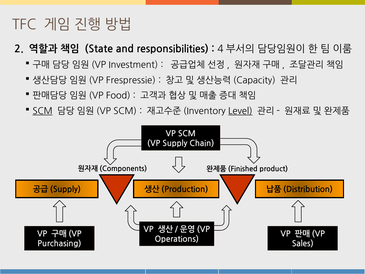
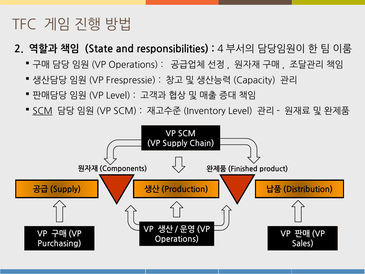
Investment: Investment -> Operations (133, 65)
Food: Food -> Level (118, 96)
Level underline: present -> none (240, 111)
